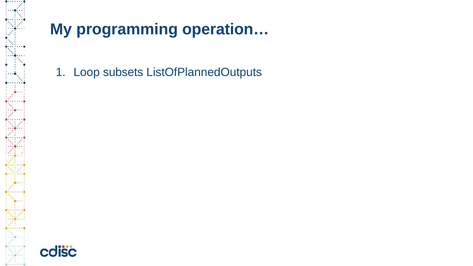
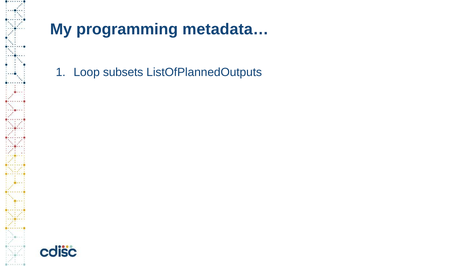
operation…: operation… -> metadata… (226, 29)
